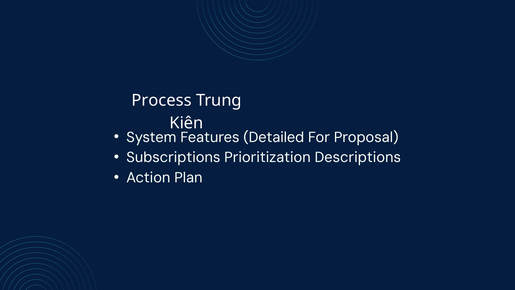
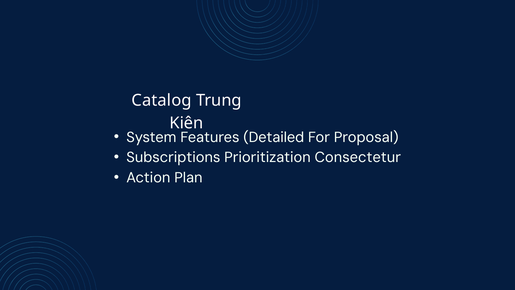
Process: Process -> Catalog (162, 100)
Descriptions: Descriptions -> Consectetur (358, 157)
